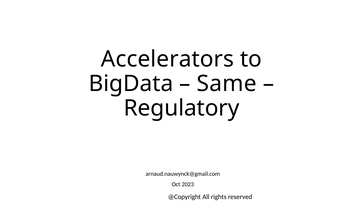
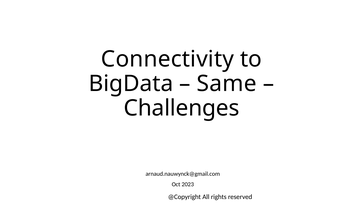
Accelerators: Accelerators -> Connectivity (167, 59)
Regulatory: Regulatory -> Challenges (182, 108)
